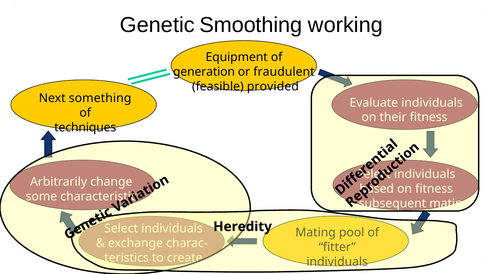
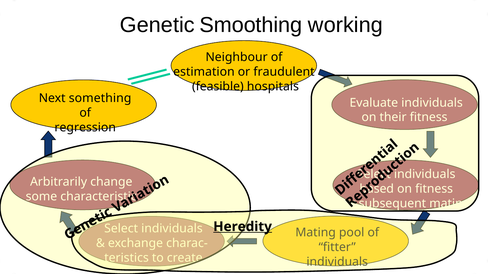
Equipment: Equipment -> Neighbour (237, 57)
generation: generation -> estimation (204, 72)
provided: provided -> hospitals (273, 87)
techniques: techniques -> regression (85, 128)
Heredity underline: none -> present (243, 227)
